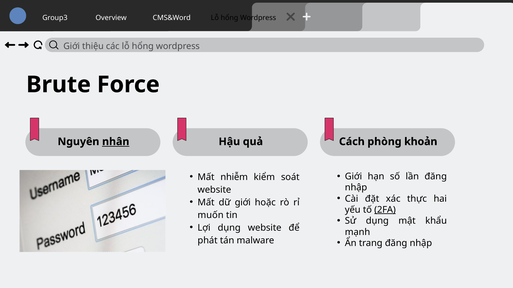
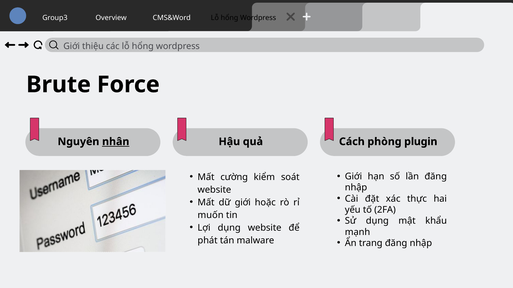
khoản: khoản -> plugin (421, 142)
nhiễm: nhiễm -> cường (234, 177)
2FA underline: present -> none (385, 210)
